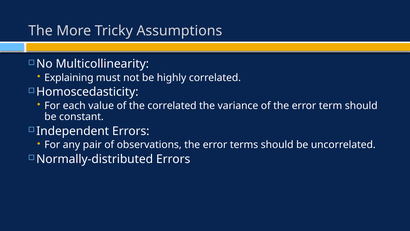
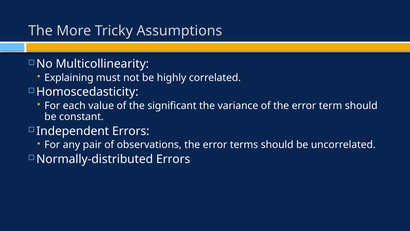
the correlated: correlated -> significant (172, 106)
